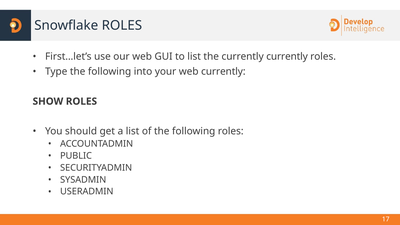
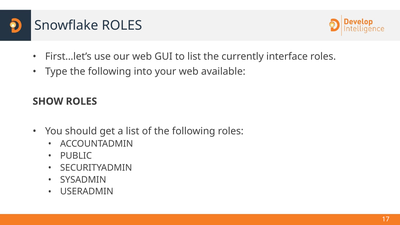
currently currently: currently -> interface (287, 56)
web currently: currently -> available (223, 71)
